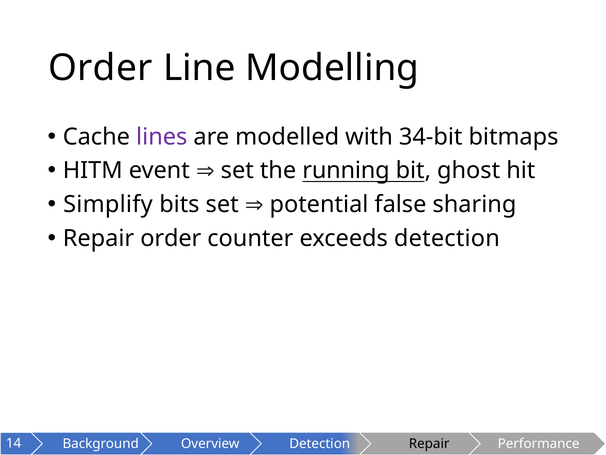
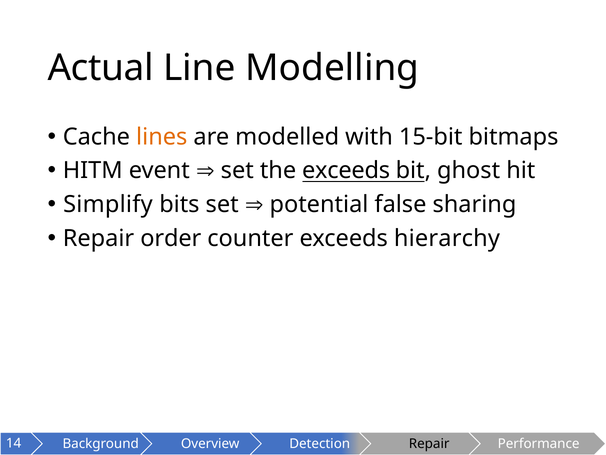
Order: Order -> Actual (101, 68)
lines colour: purple -> orange (162, 137)
34-bit: 34-bit -> 15-bit (431, 137)
the running: running -> exceeds (346, 170)
exceeds detection: detection -> hierarchy (447, 238)
